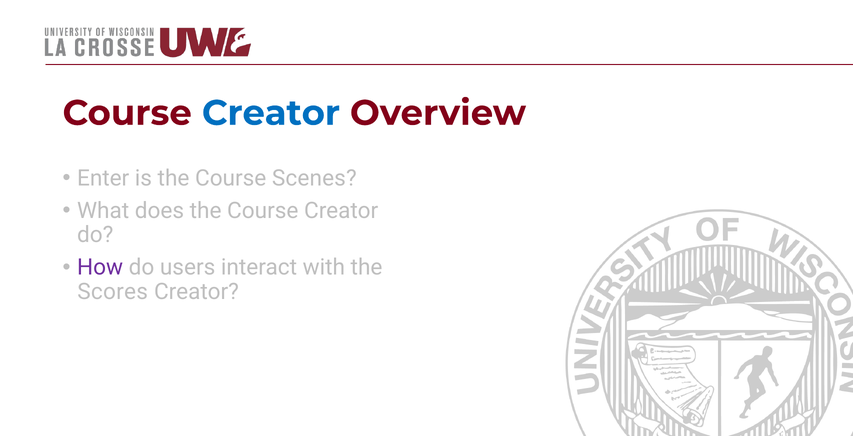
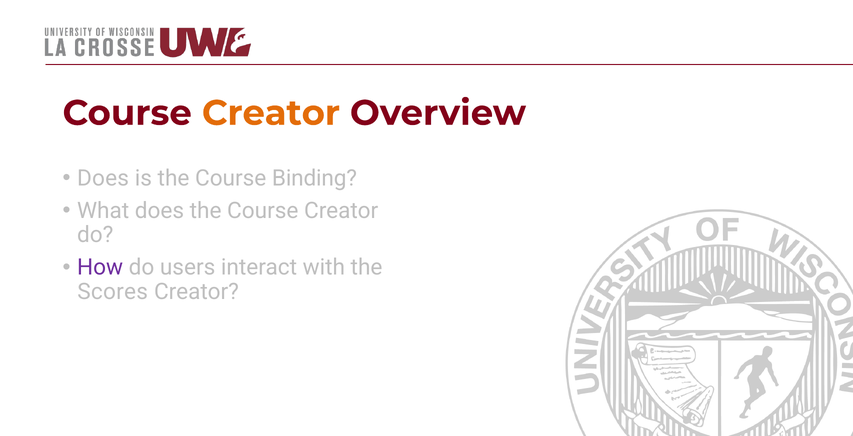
Creator colour: blue -> orange (271, 113)
Enter: Enter -> Does (103, 178)
Scenes: Scenes -> Binding (314, 178)
